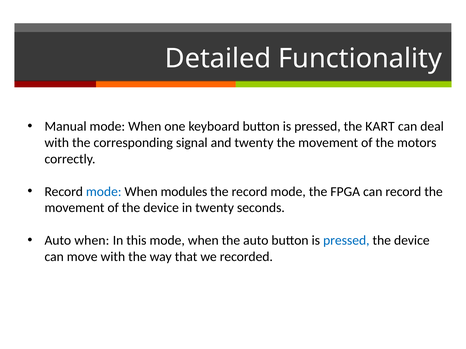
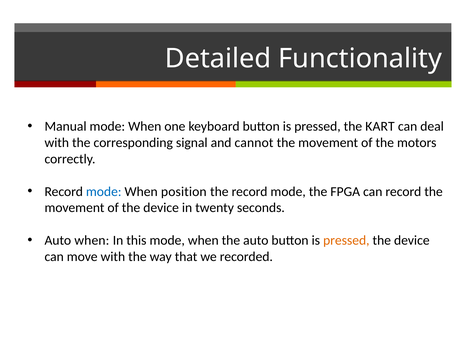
and twenty: twenty -> cannot (254, 143)
modules: modules -> position (184, 192)
pressed colour: blue -> orange (346, 241)
